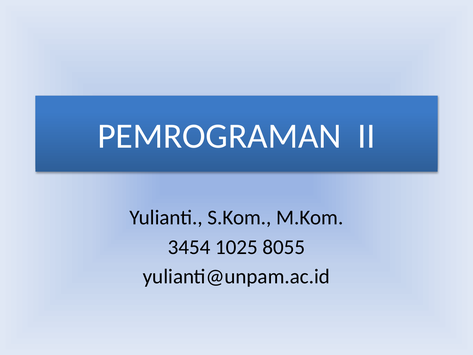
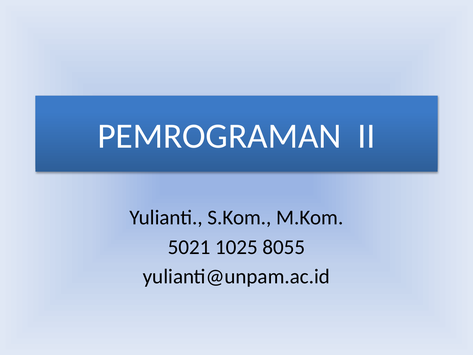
3454: 3454 -> 5021 (189, 247)
